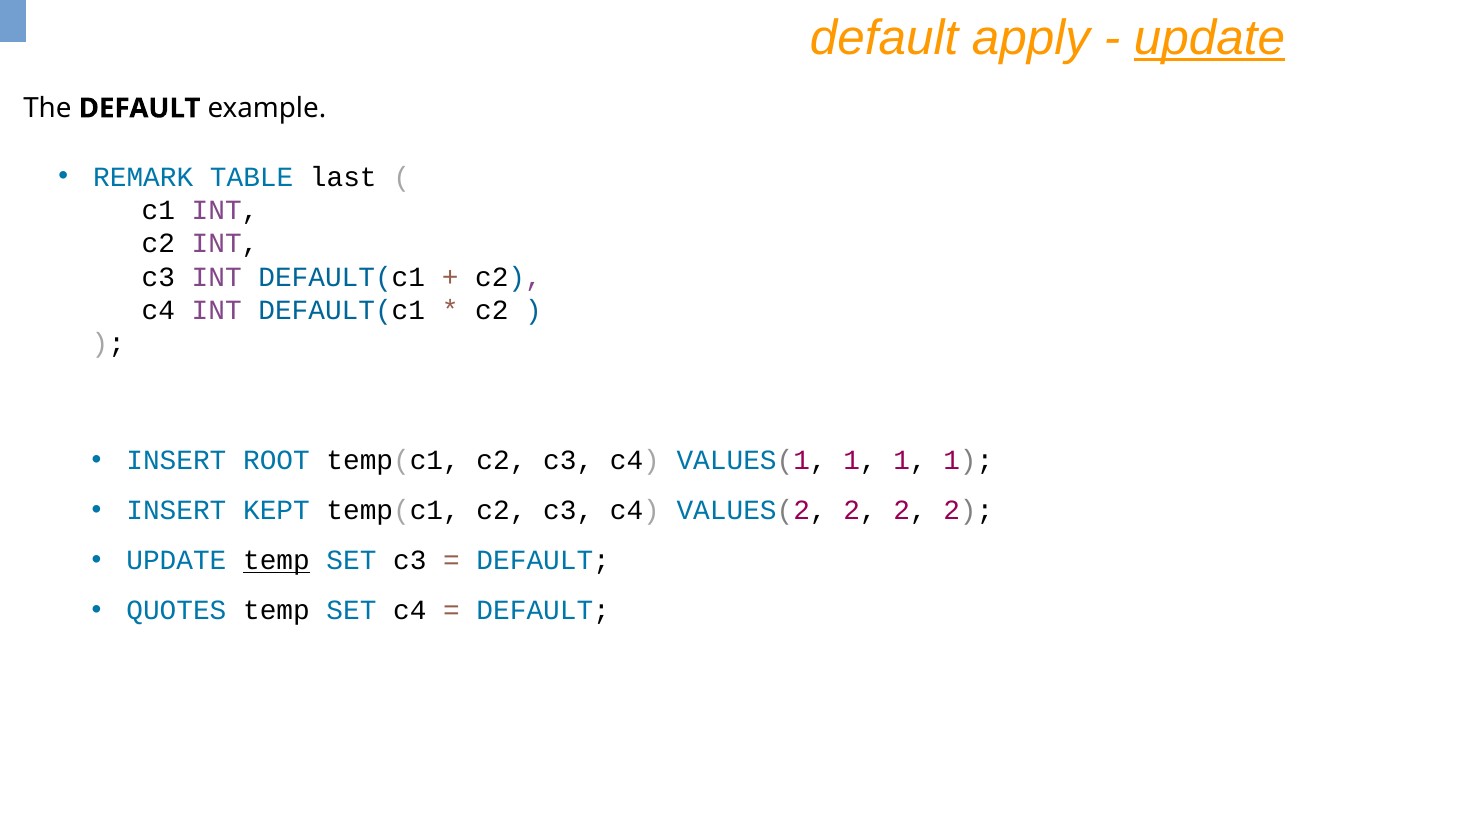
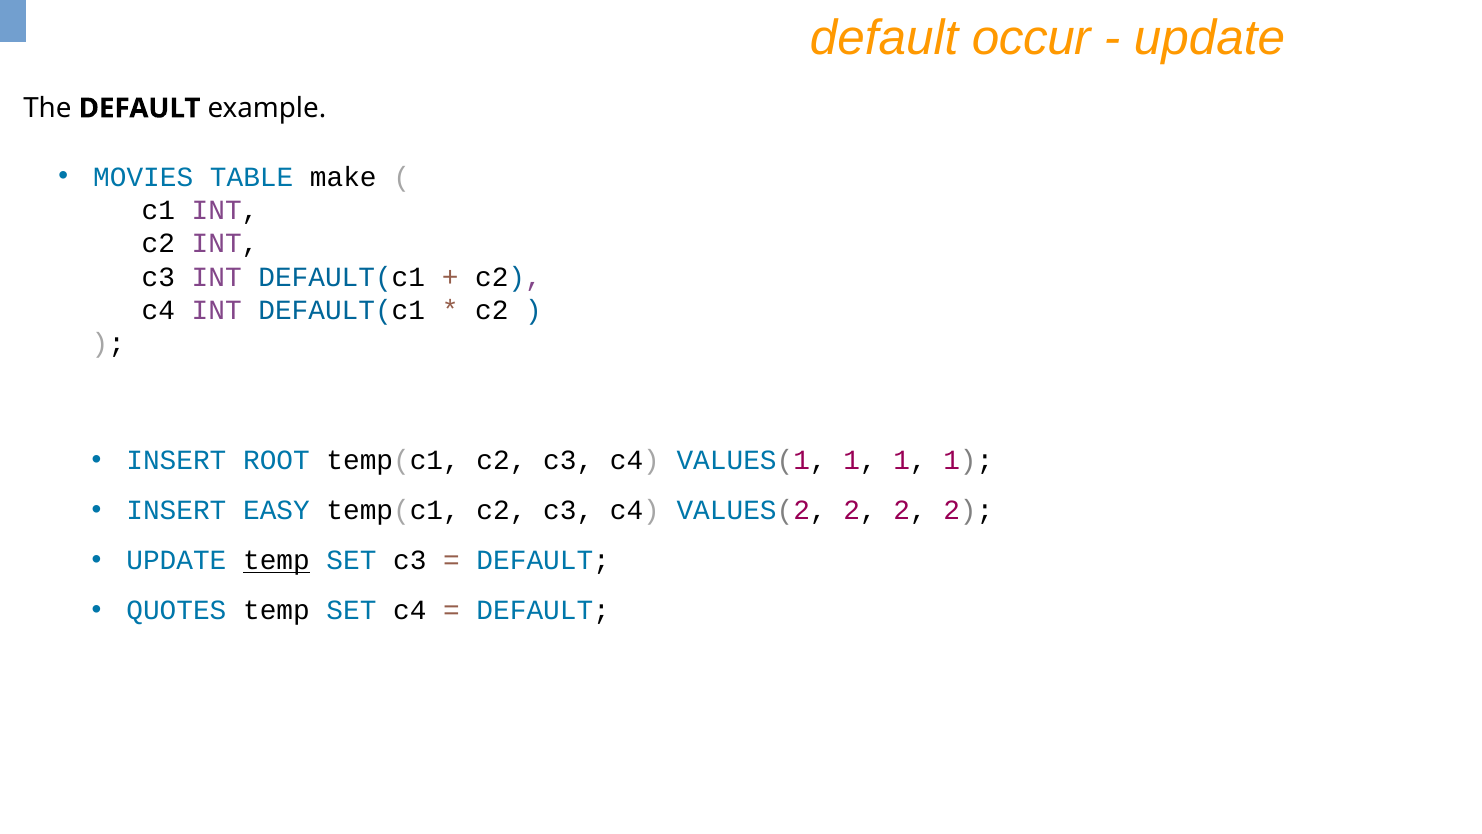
apply: apply -> occur (1031, 39)
update underline: present -> none (1210, 39)
REMARK: REMARK -> MOVIES (143, 177)
last: last -> make (343, 177)
KEPT: KEPT -> EASY (276, 510)
